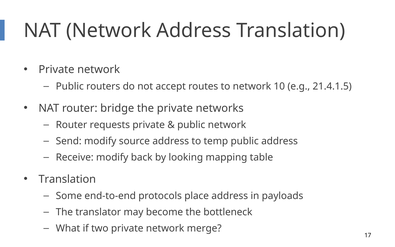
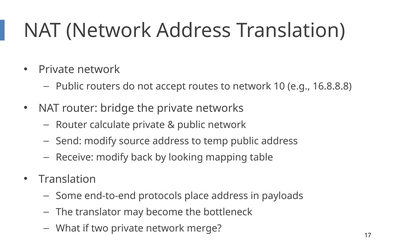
21.4.1.5: 21.4.1.5 -> 16.8.8.8 (332, 86)
requests: requests -> calculate (110, 125)
